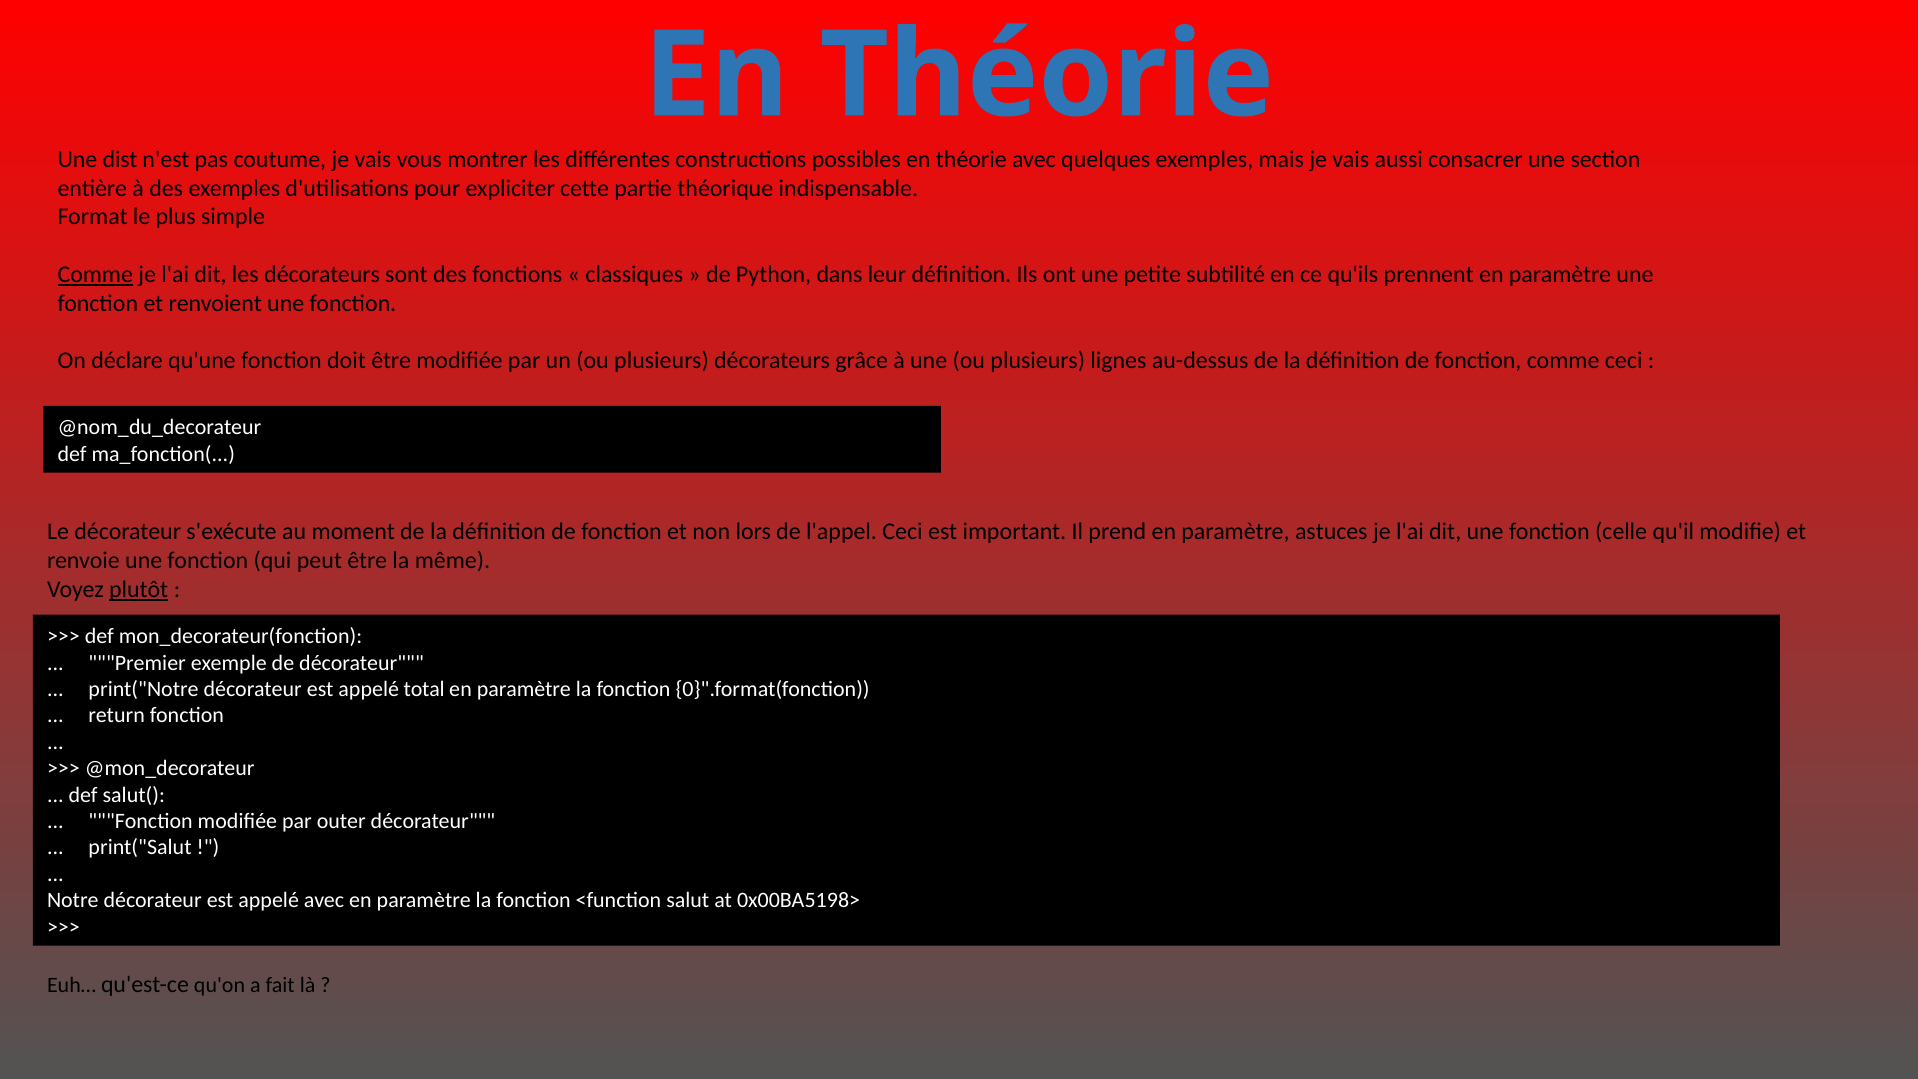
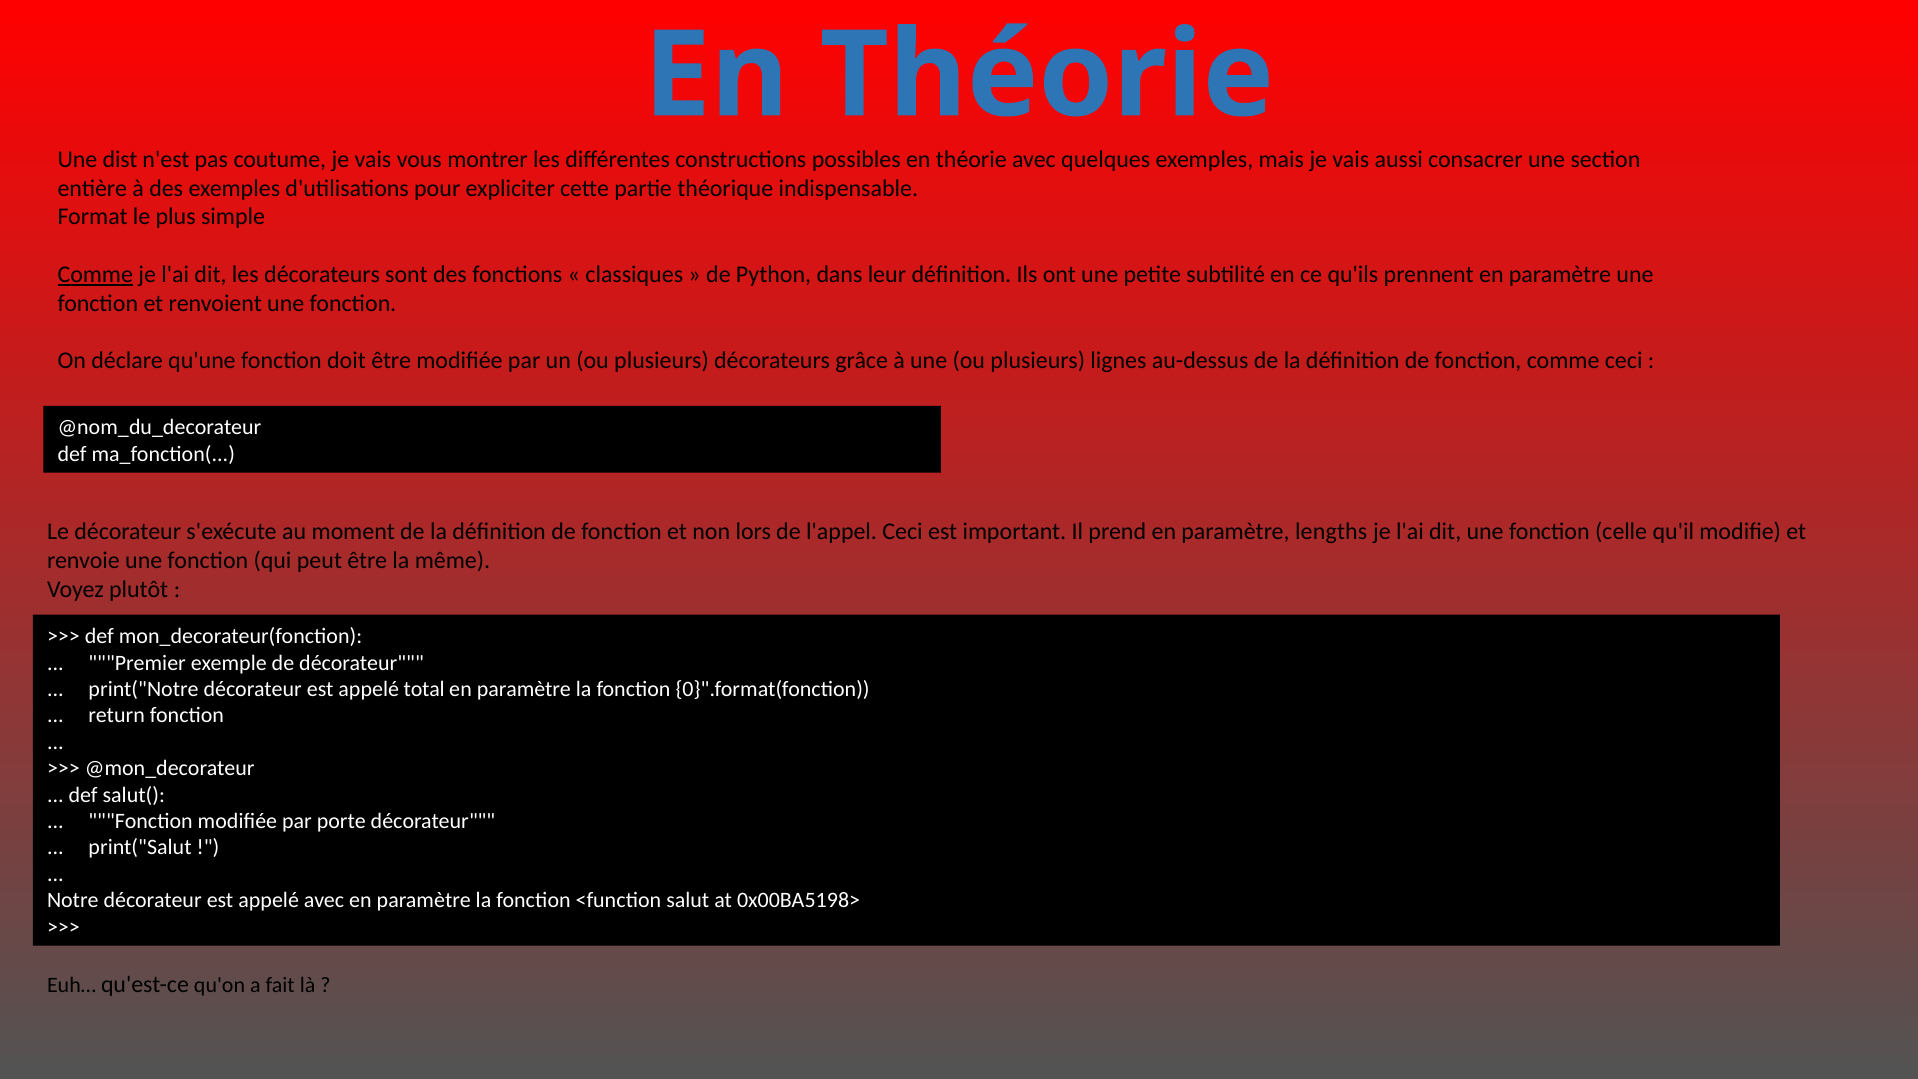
astuces: astuces -> lengths (1331, 532)
plutôt underline: present -> none (139, 589)
outer: outer -> porte (341, 821)
